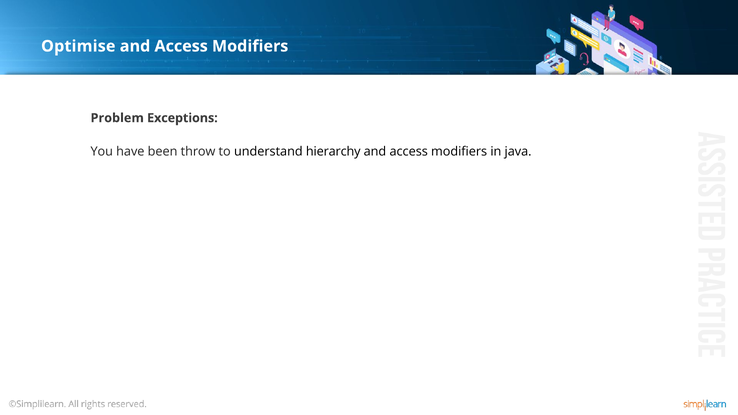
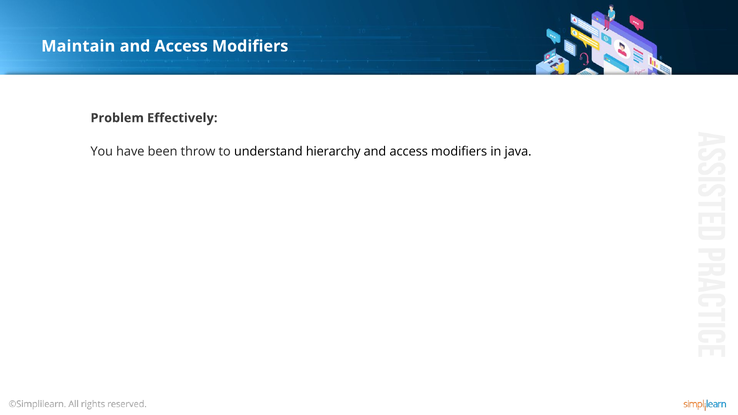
Optimise: Optimise -> Maintain (78, 46)
Exceptions: Exceptions -> Effectively (182, 118)
